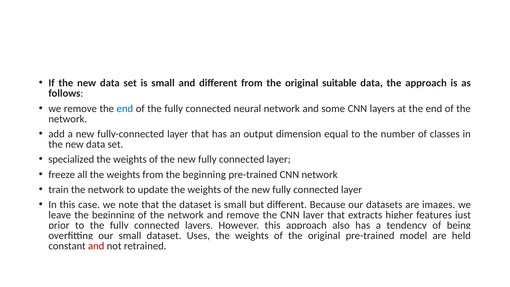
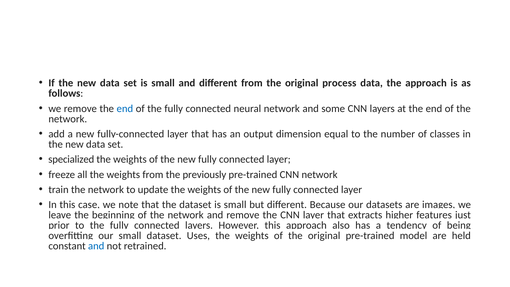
suitable: suitable -> process (339, 83)
from the beginning: beginning -> previously (204, 174)
and colour: red -> blue (96, 246)
